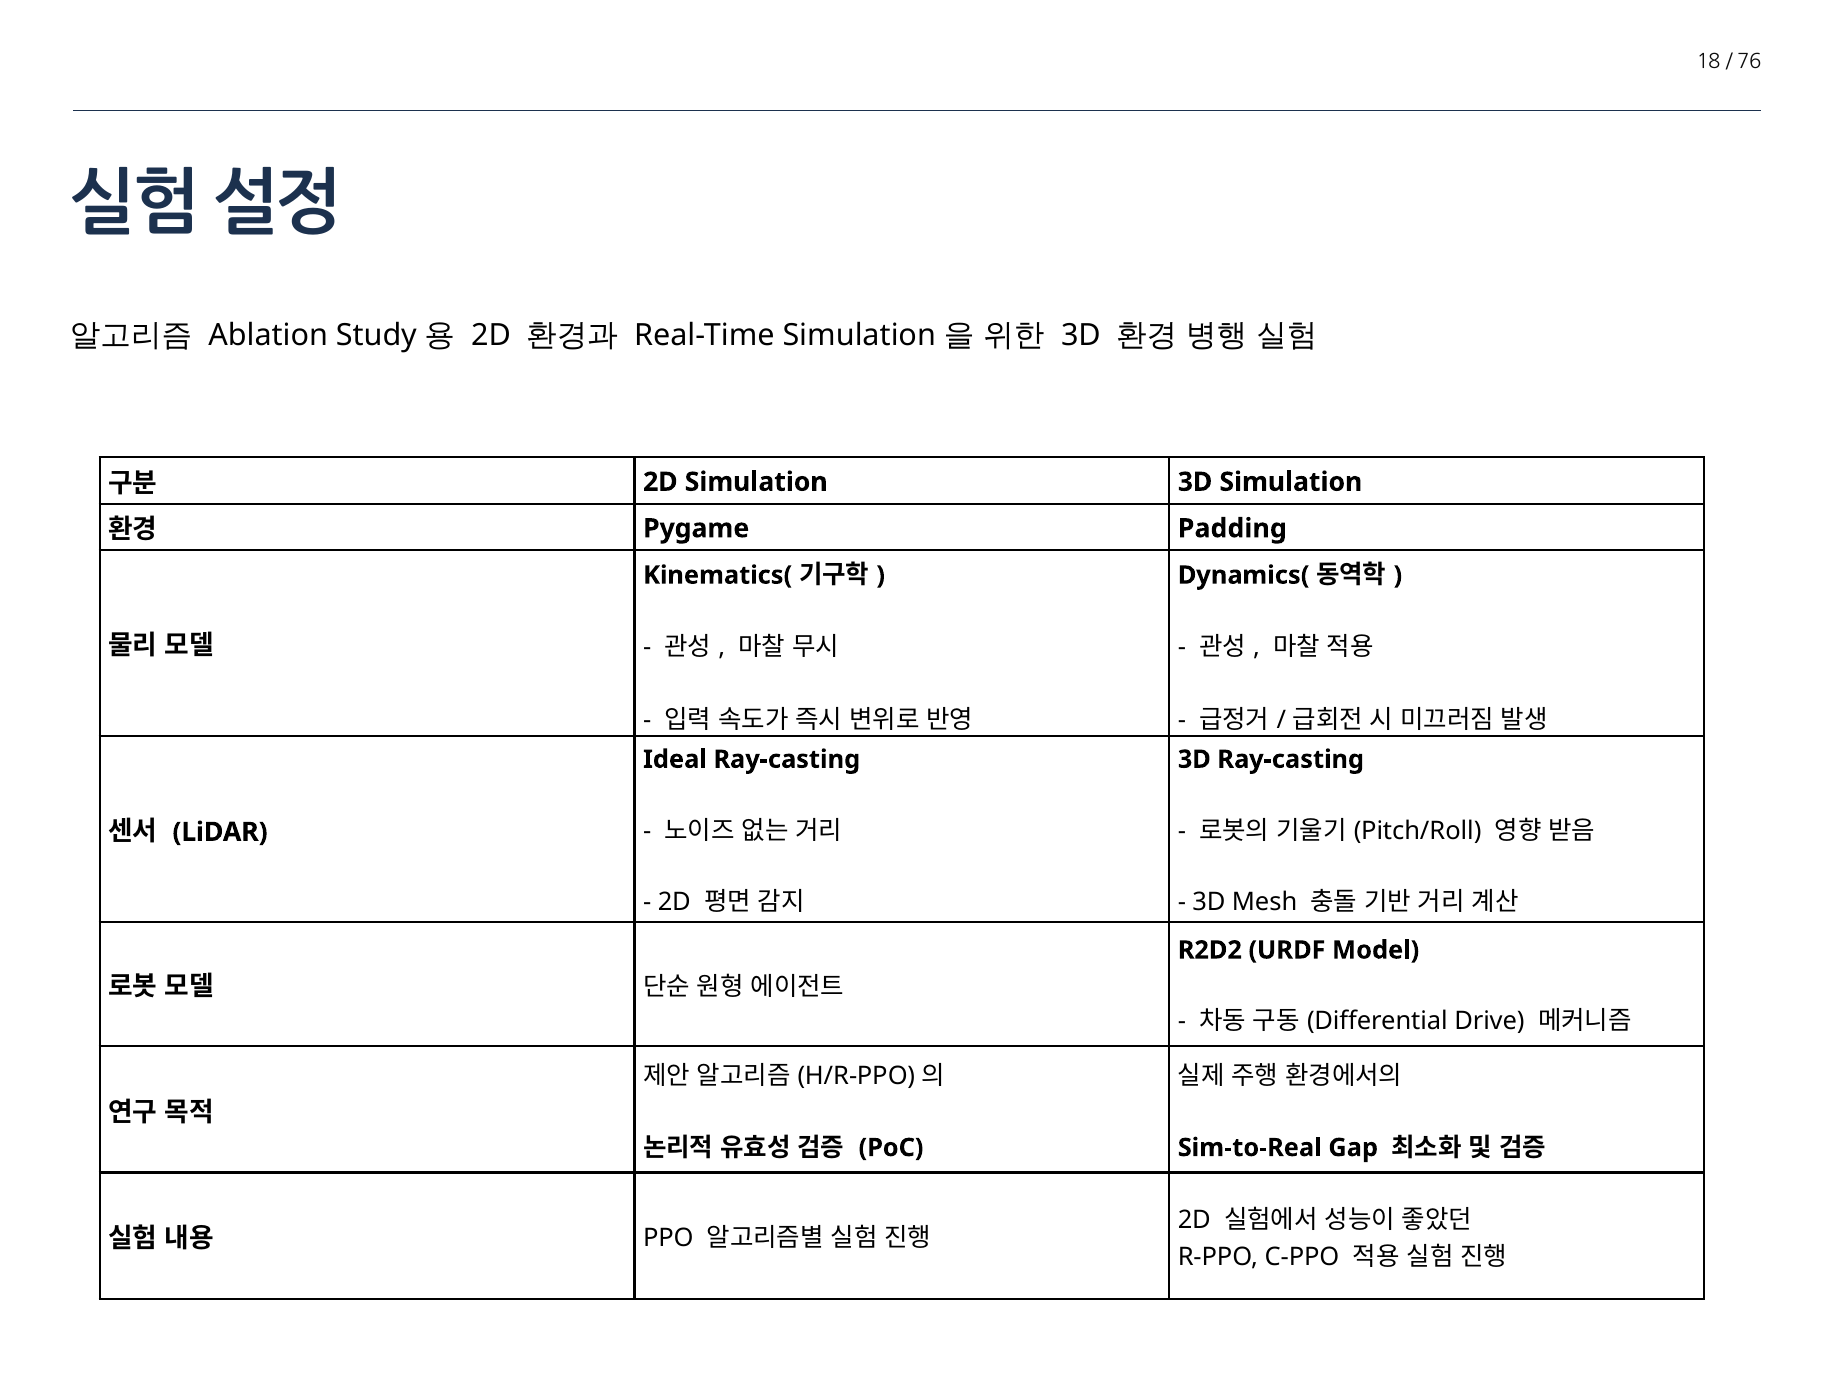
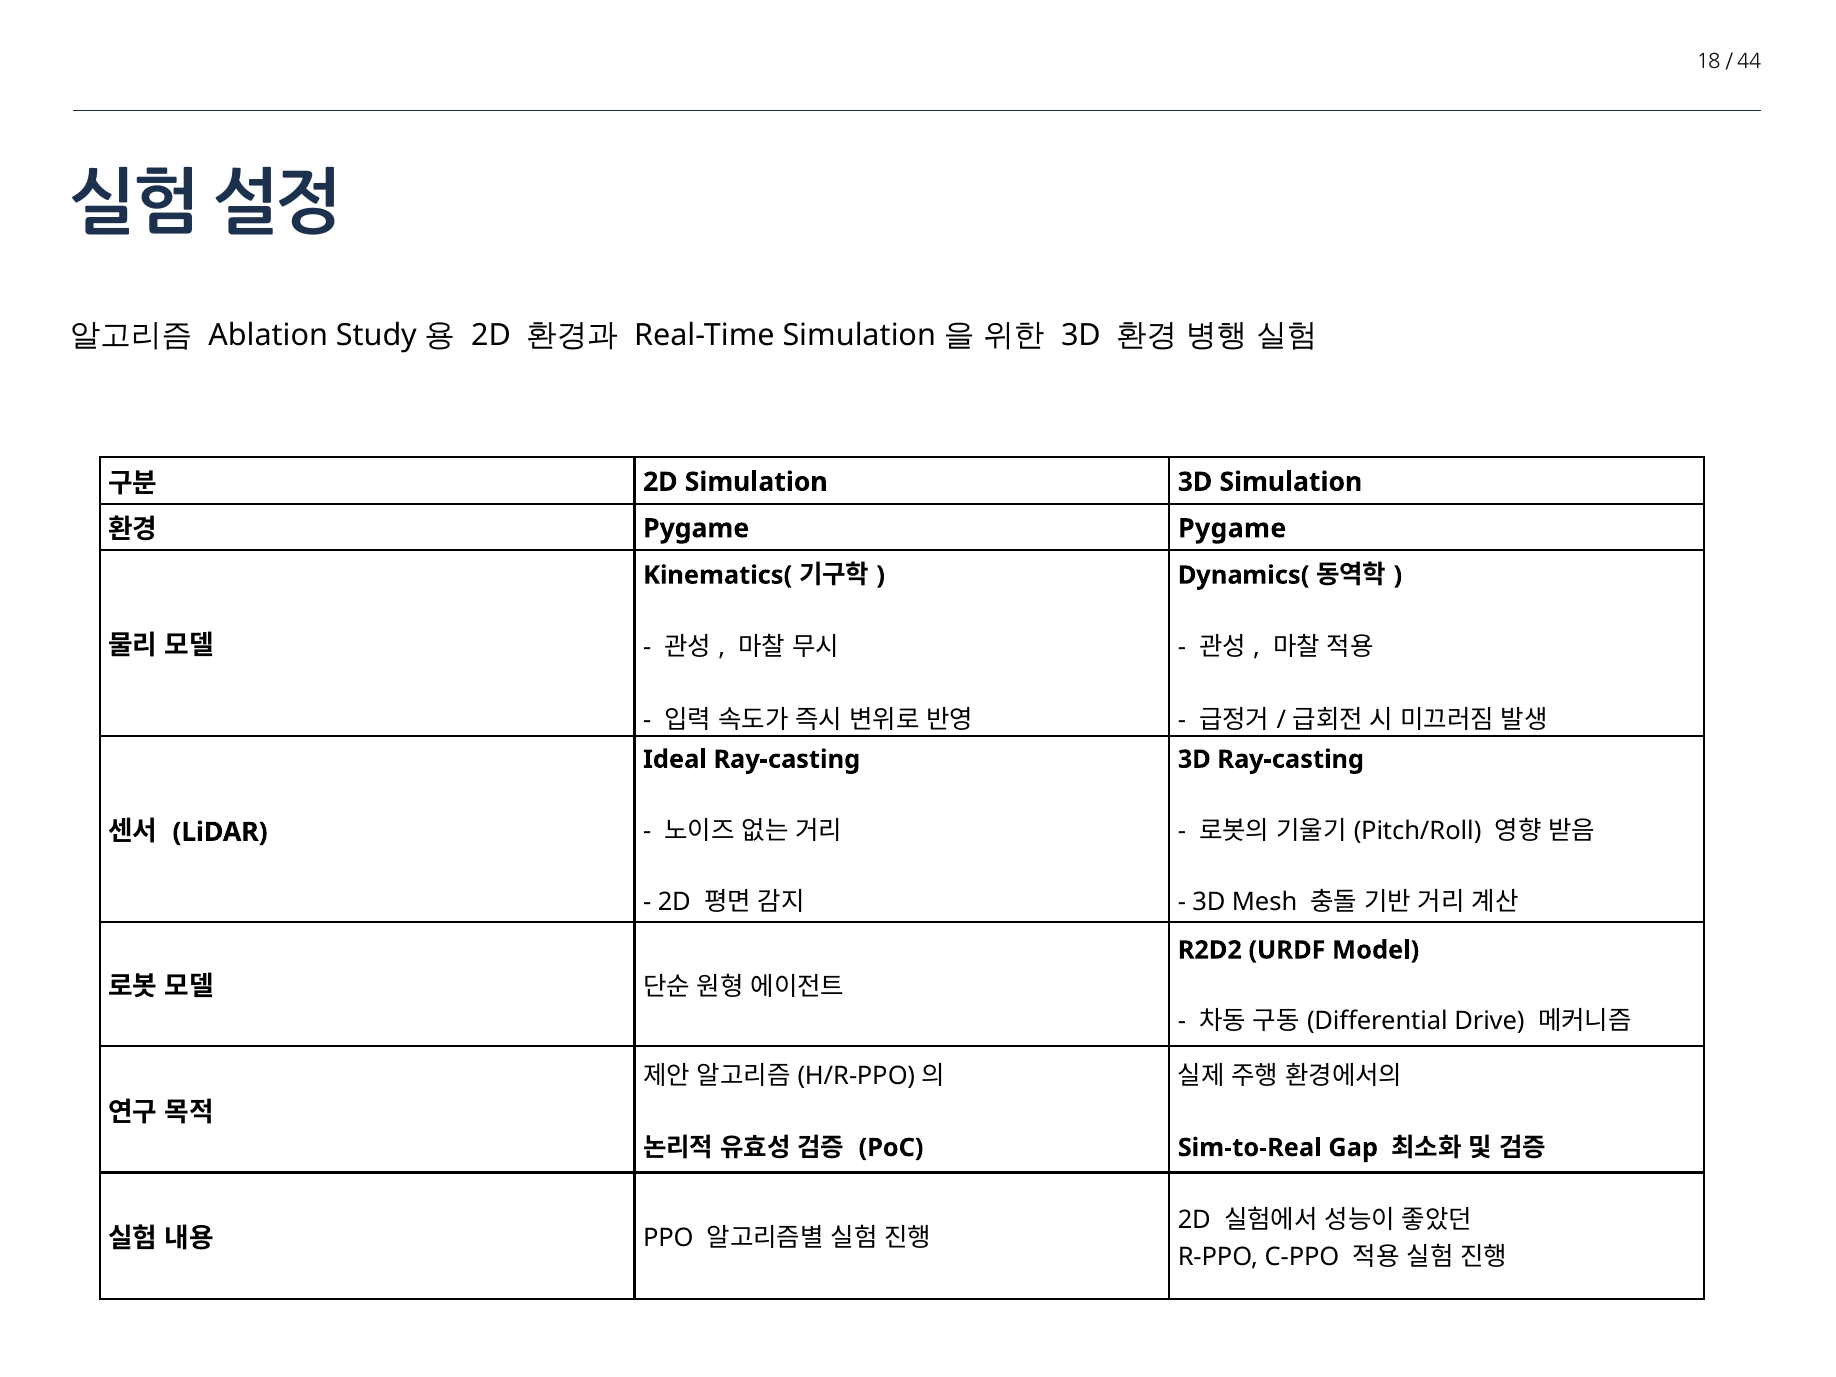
76: 76 -> 44 (1749, 62)
Pygame Padding: Padding -> Pygame (1232, 528)
